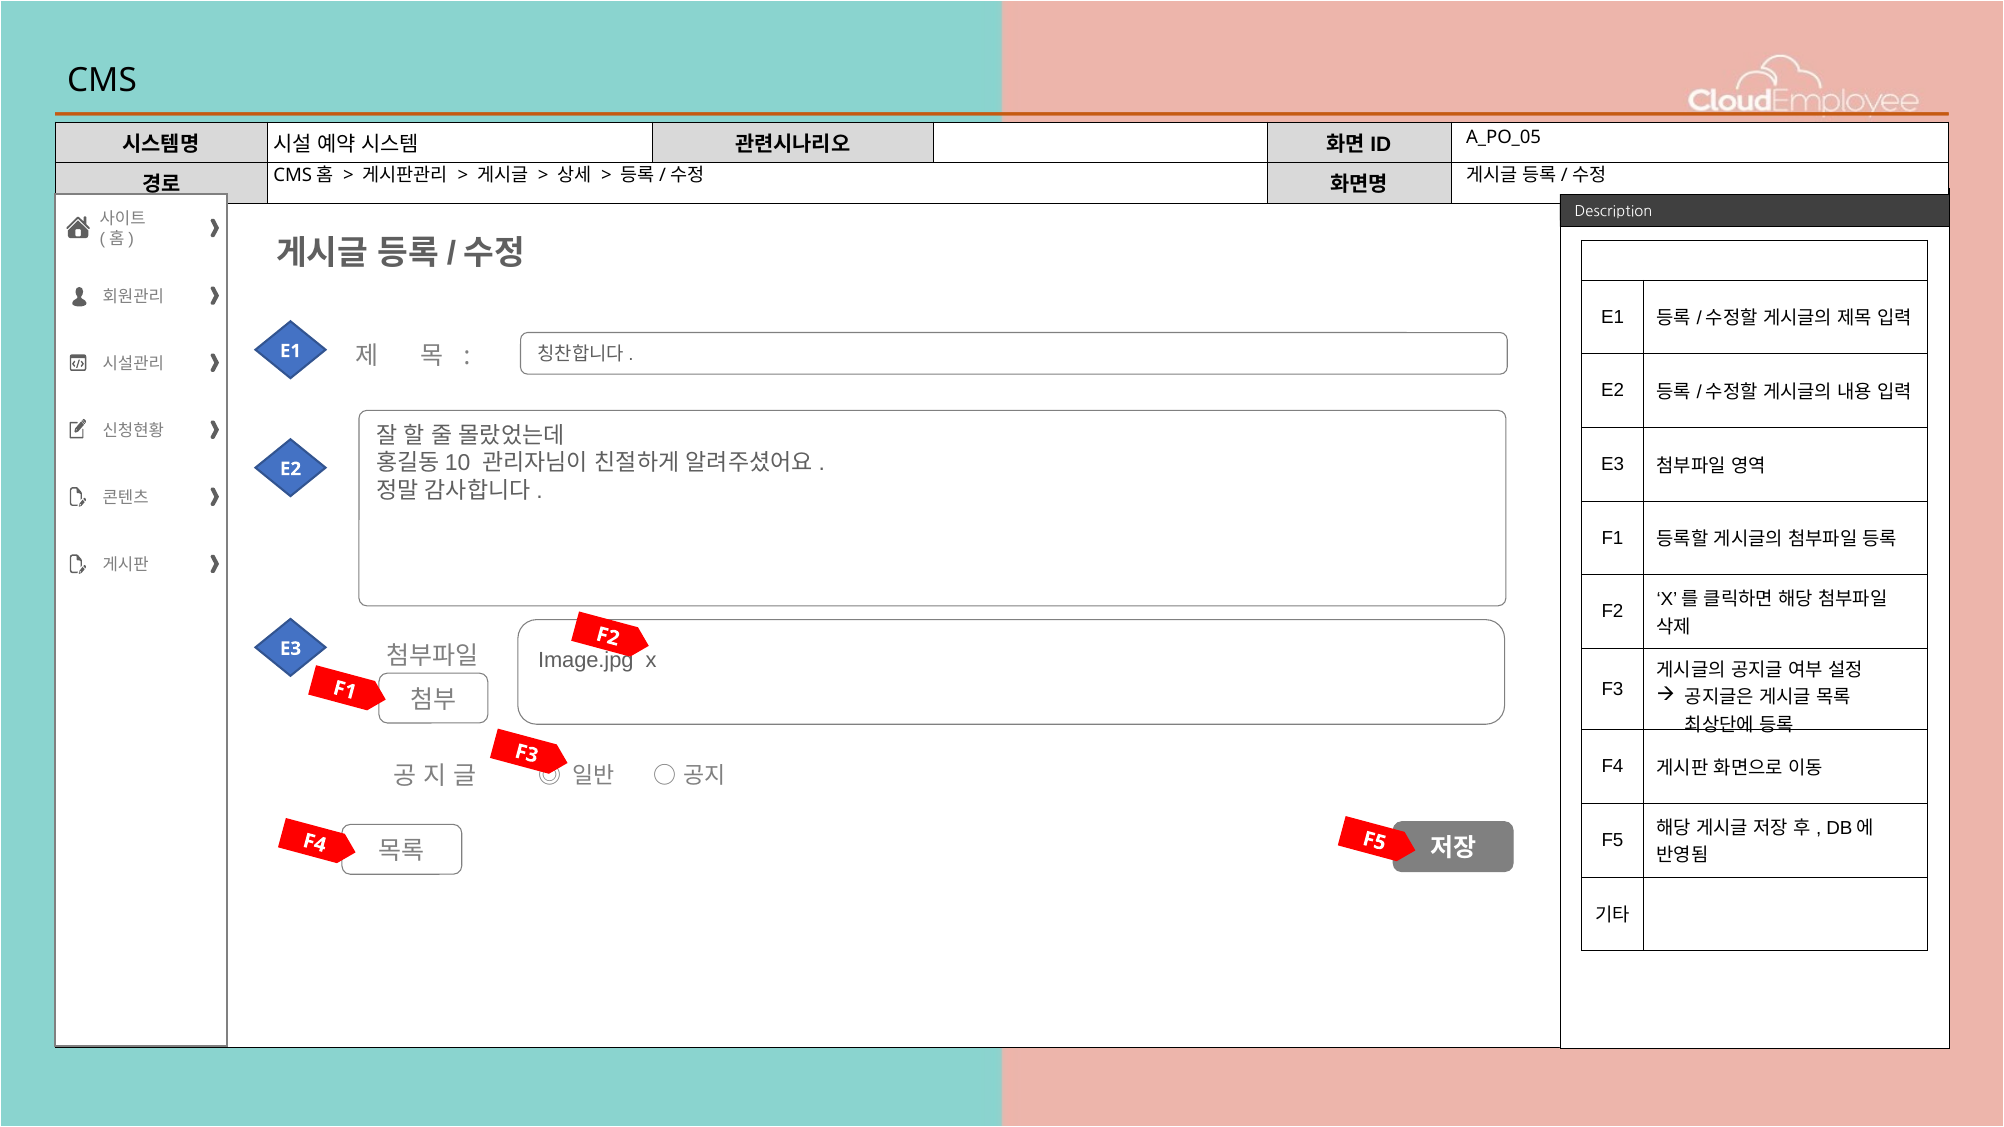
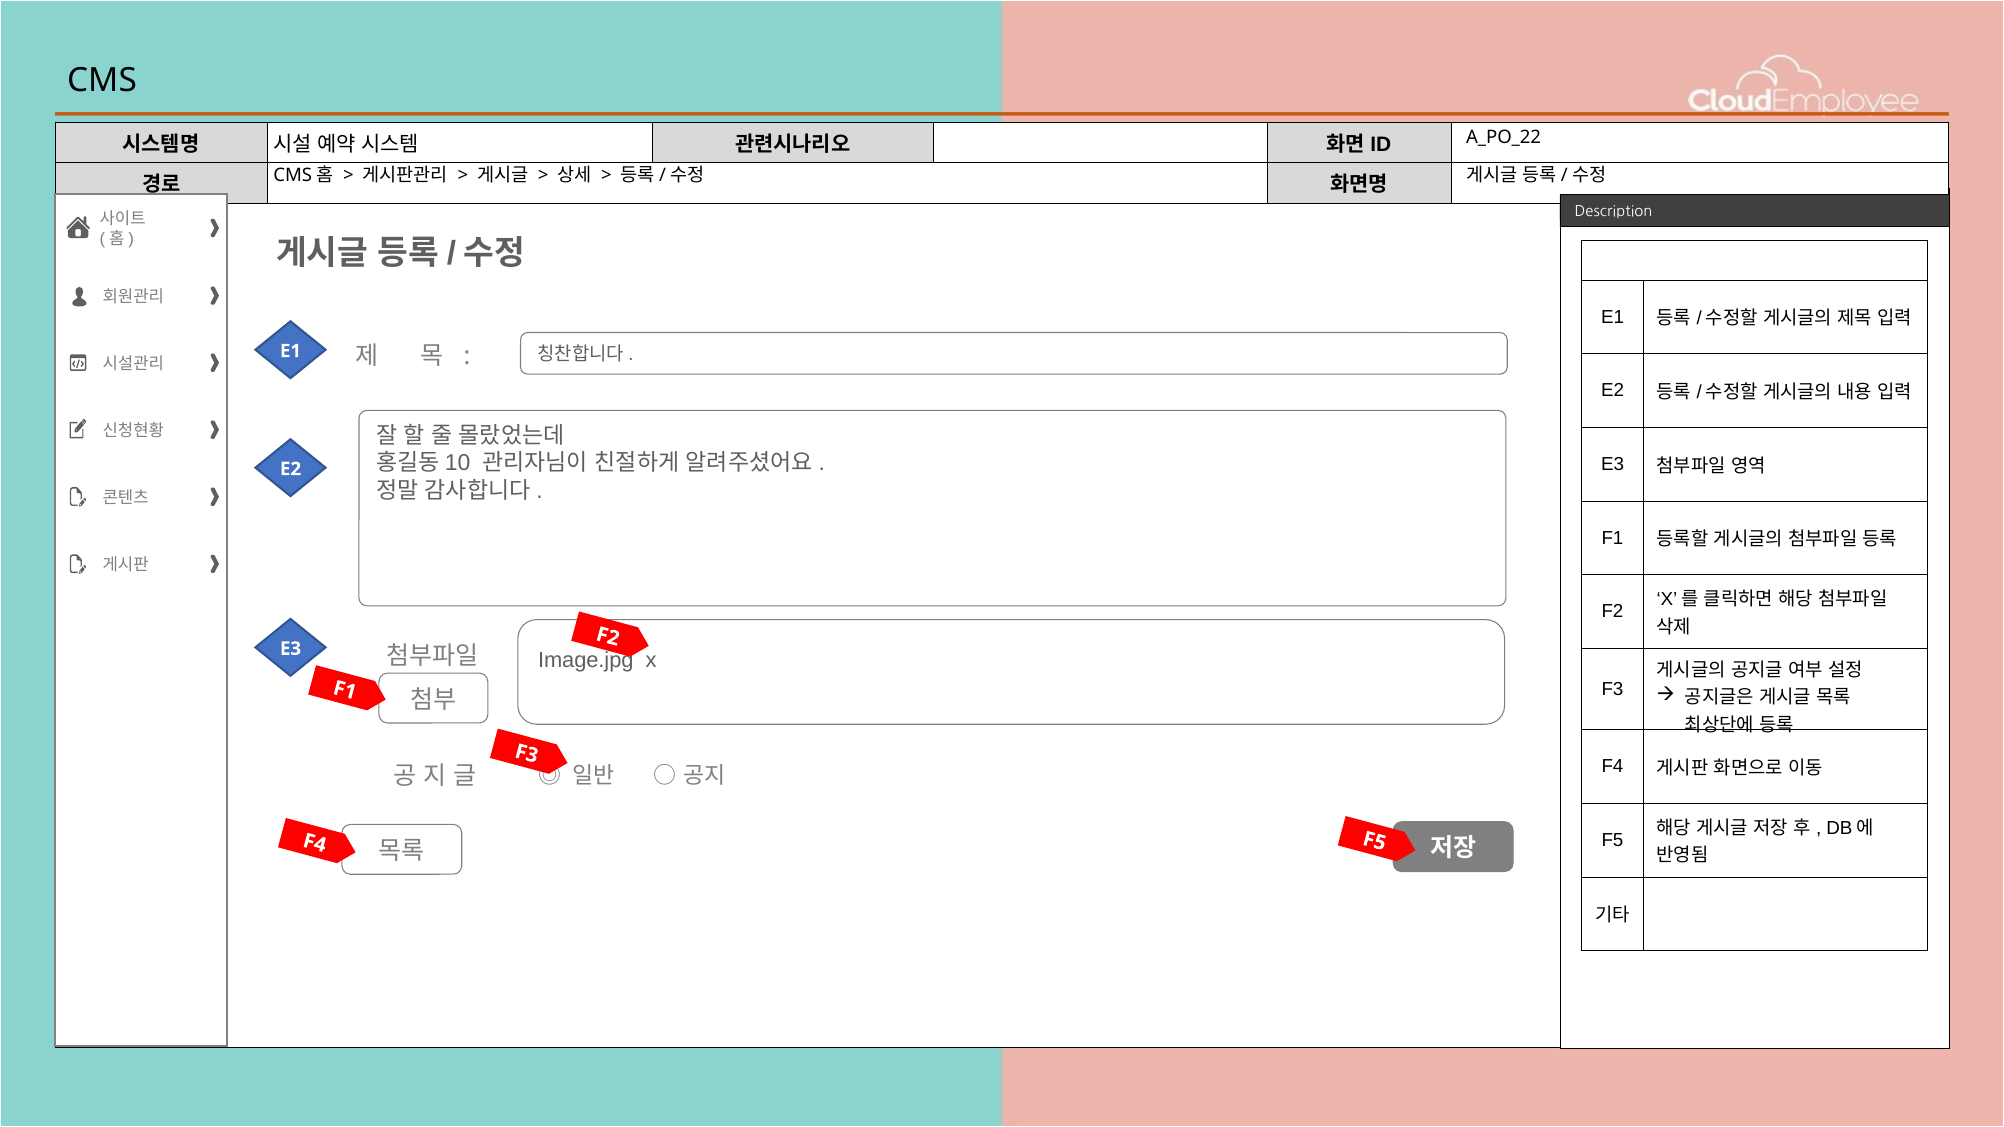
A_PO_05: A_PO_05 -> A_PO_22 (1504, 137)
